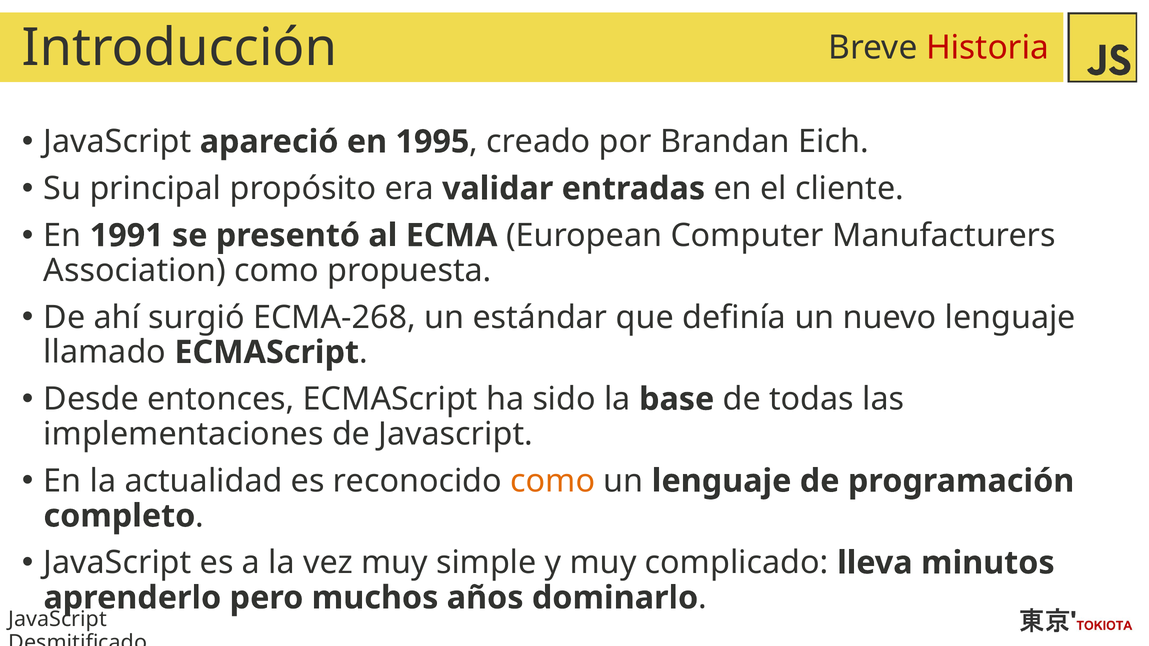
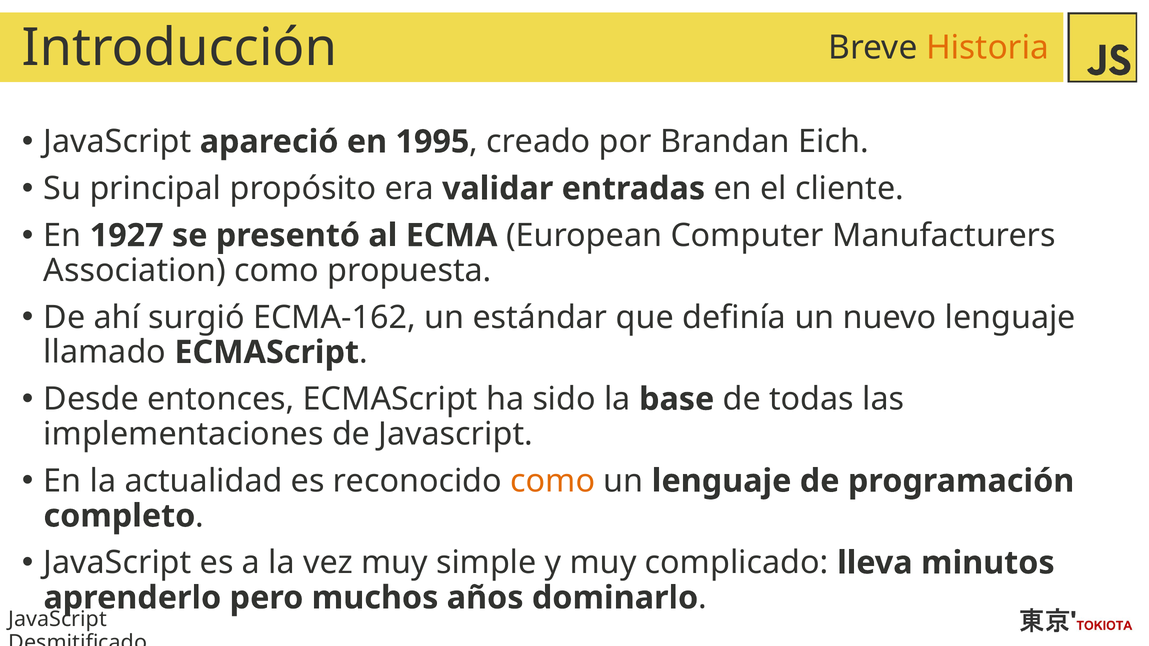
Historia colour: red -> orange (988, 48)
1991: 1991 -> 1927 (127, 236)
ECMA-268: ECMA-268 -> ECMA-162 (334, 318)
